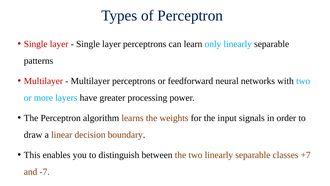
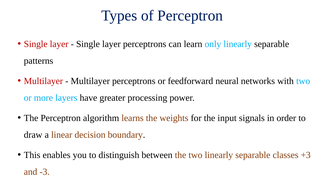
+7: +7 -> +3 (306, 155)
-7: -7 -> -3 (45, 171)
